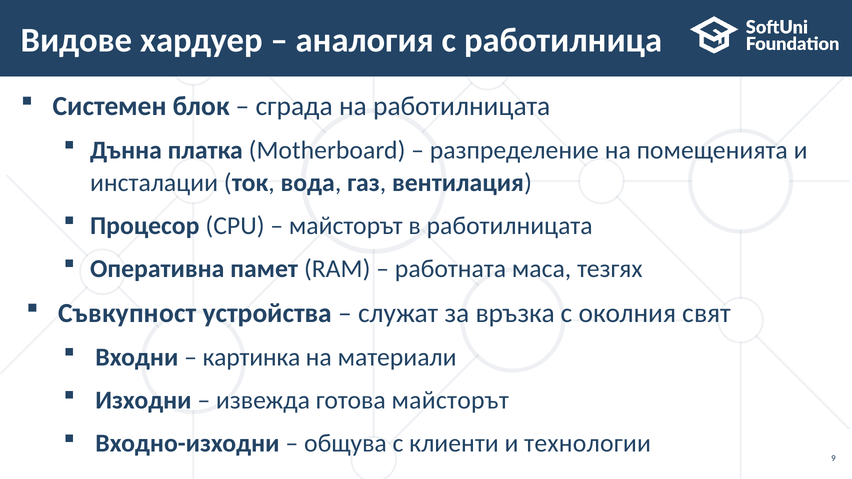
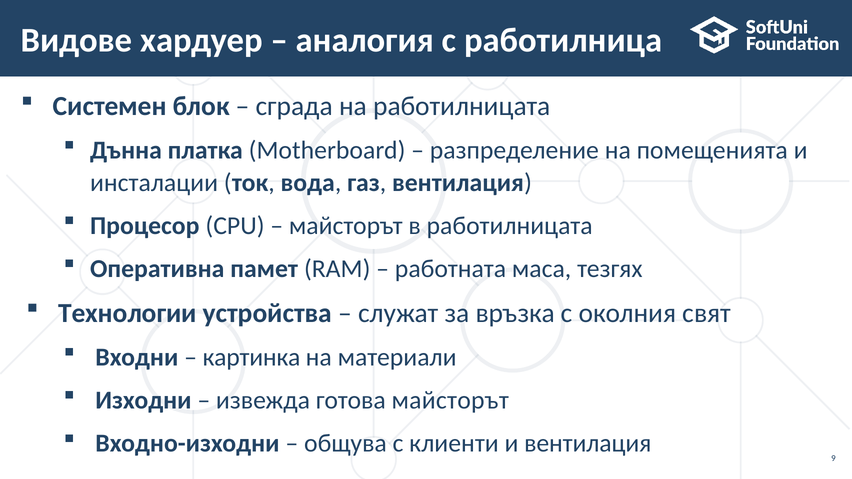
Съвкупност: Съвкупност -> Технологии (127, 313)
и технологии: технологии -> вентилация (588, 443)
